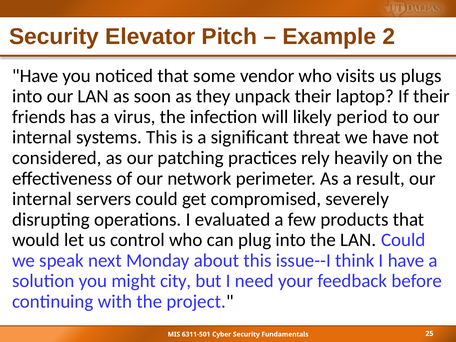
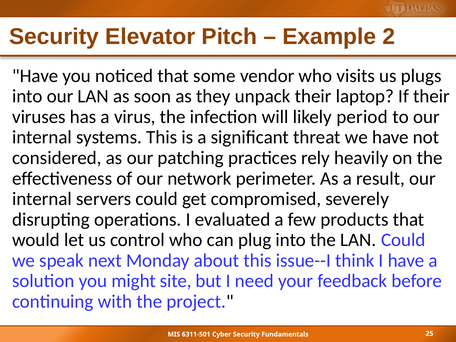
friends: friends -> viruses (39, 117)
city: city -> site (176, 281)
